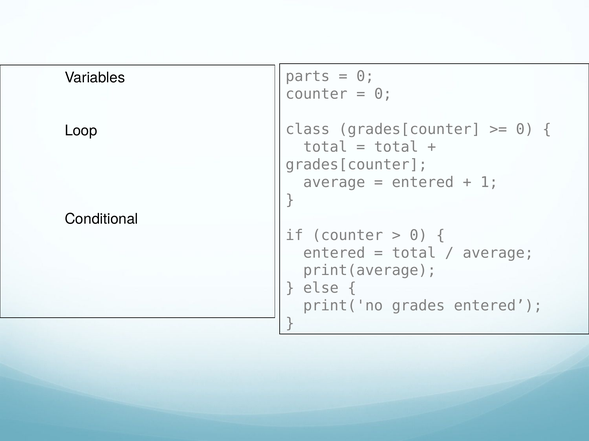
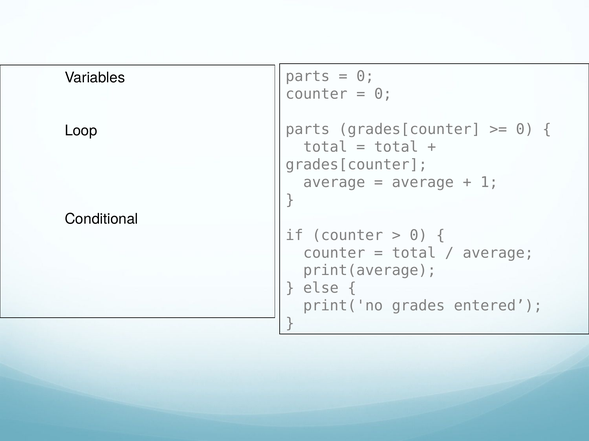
class: class -> parts (308, 130)
entered: entered -> average (423, 183)
entered: entered -> counter (334, 253)
